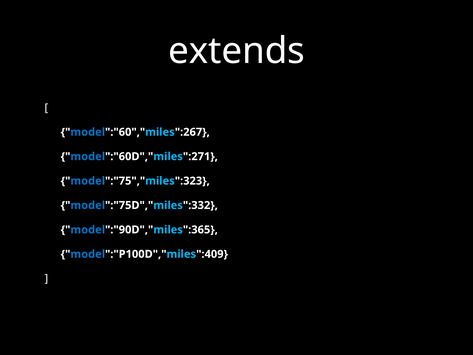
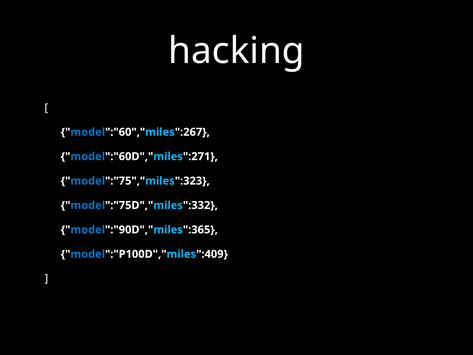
extends: extends -> hacking (236, 51)
